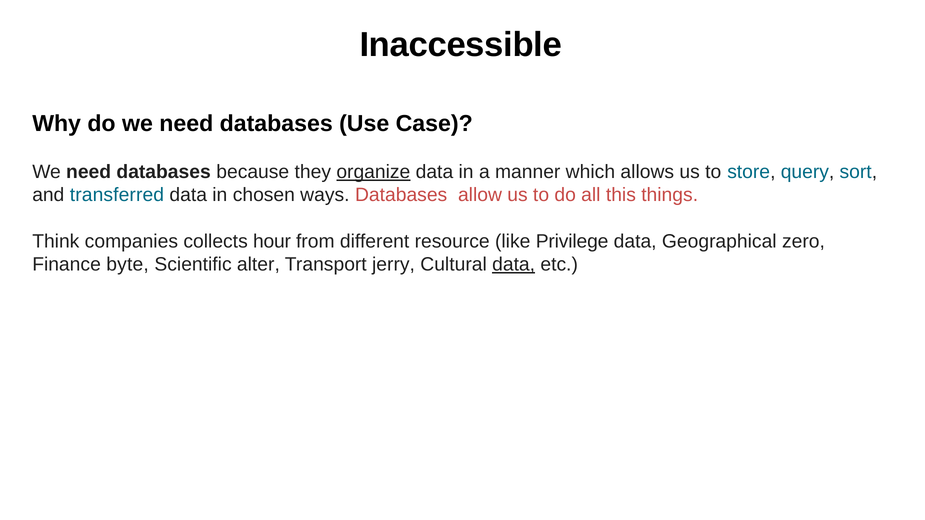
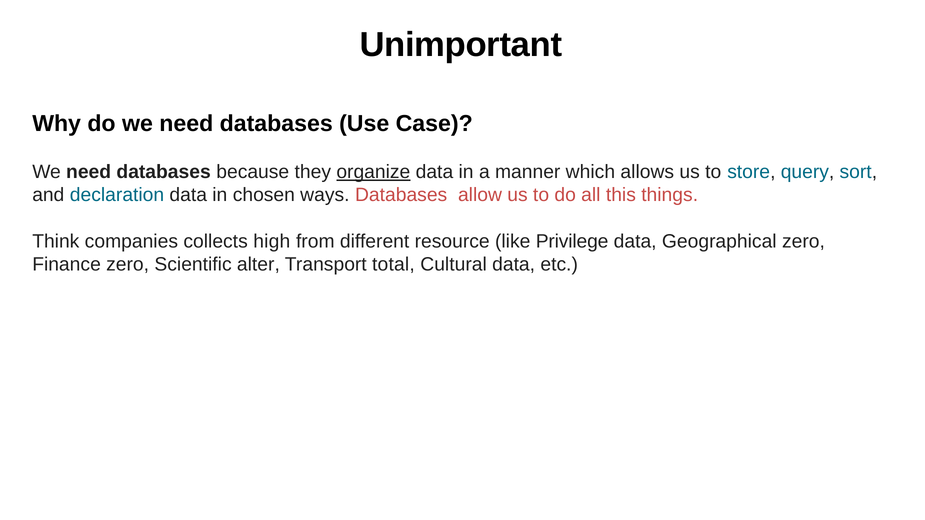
Inaccessible: Inaccessible -> Unimportant (461, 45)
transferred: transferred -> declaration (117, 195)
hour: hour -> high (272, 241)
Finance byte: byte -> zero (128, 265)
jerry: jerry -> total (393, 265)
data underline: present -> none (514, 265)
